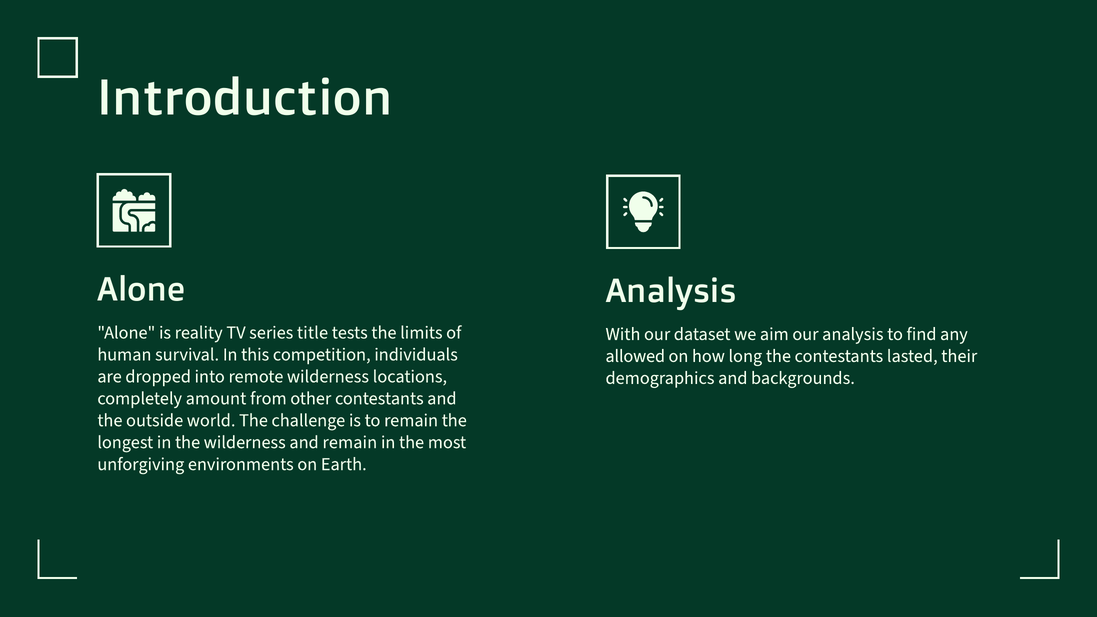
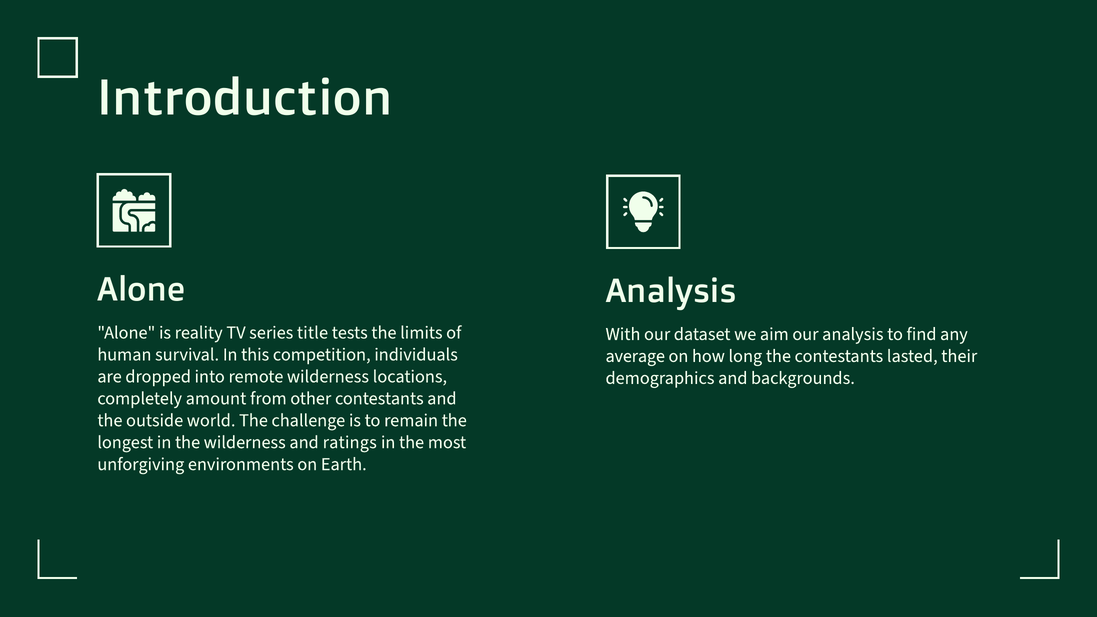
allowed: allowed -> average (635, 356)
and remain: remain -> ratings (350, 442)
